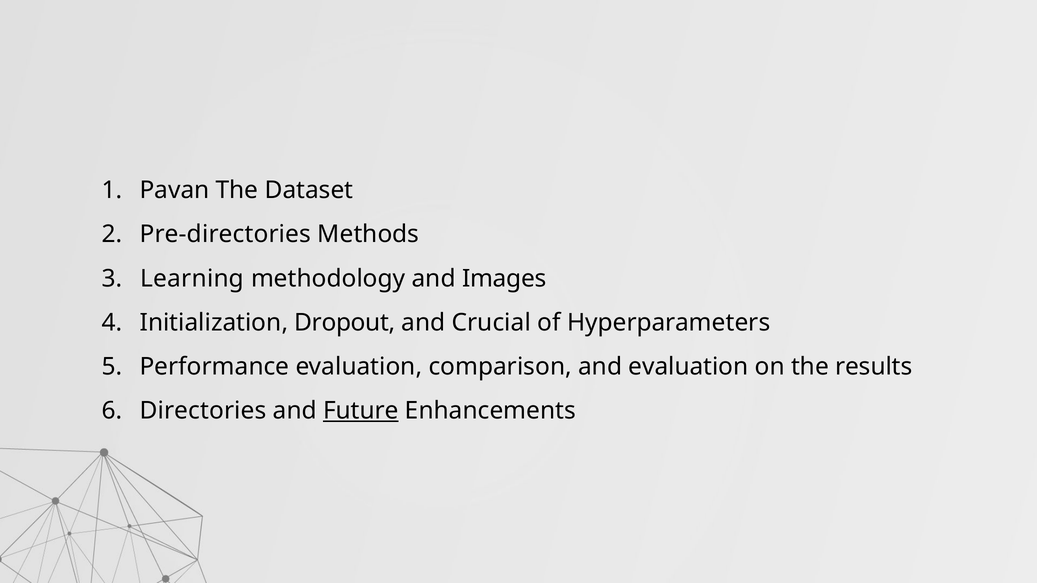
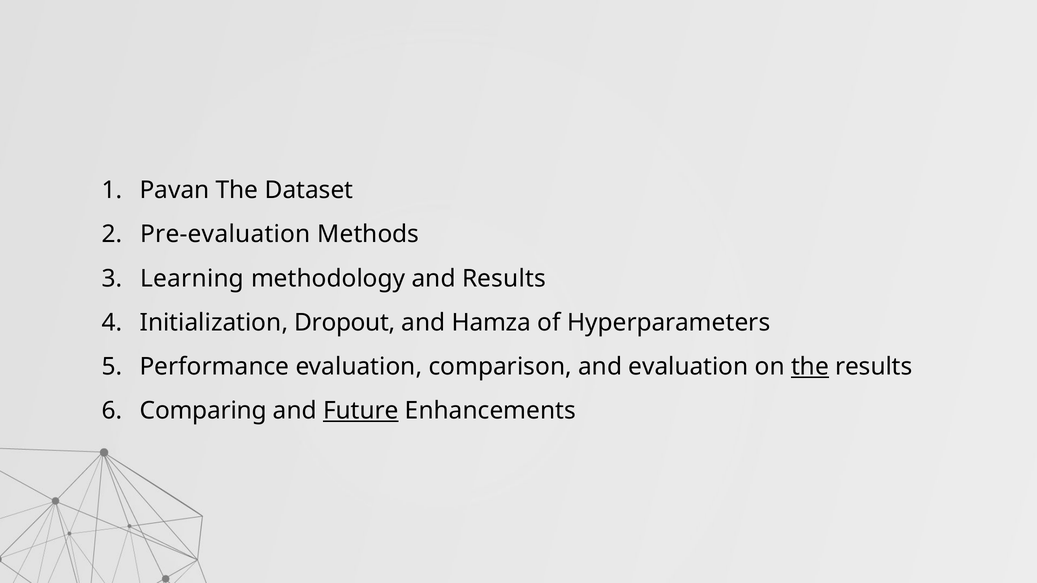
Pre-directories: Pre-directories -> Pre-evaluation (225, 235)
and Images: Images -> Results (504, 279)
Crucial: Crucial -> Hamza (491, 323)
the underline: none -> present (810, 367)
Directories: Directories -> Comparing (203, 411)
